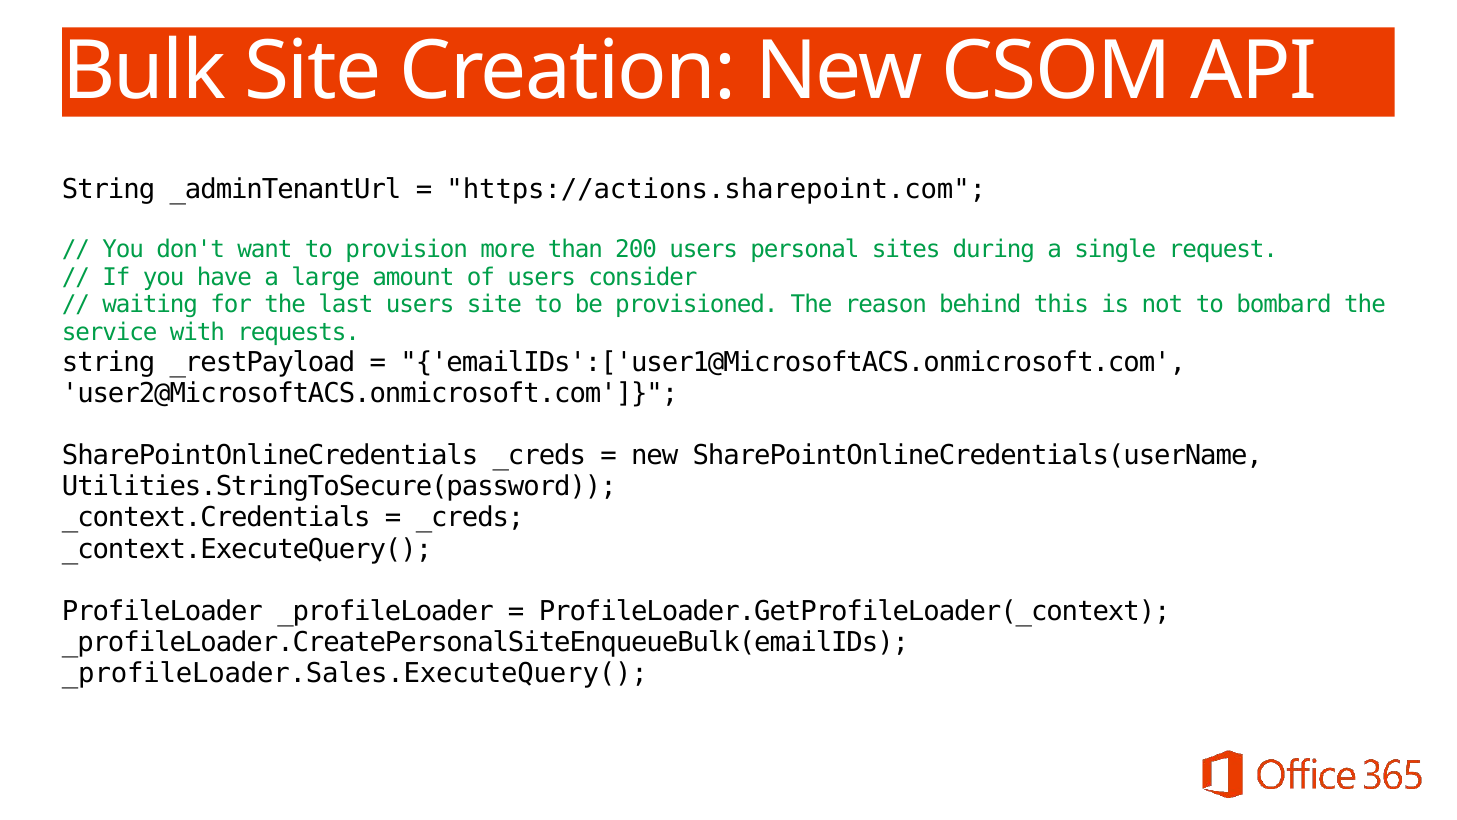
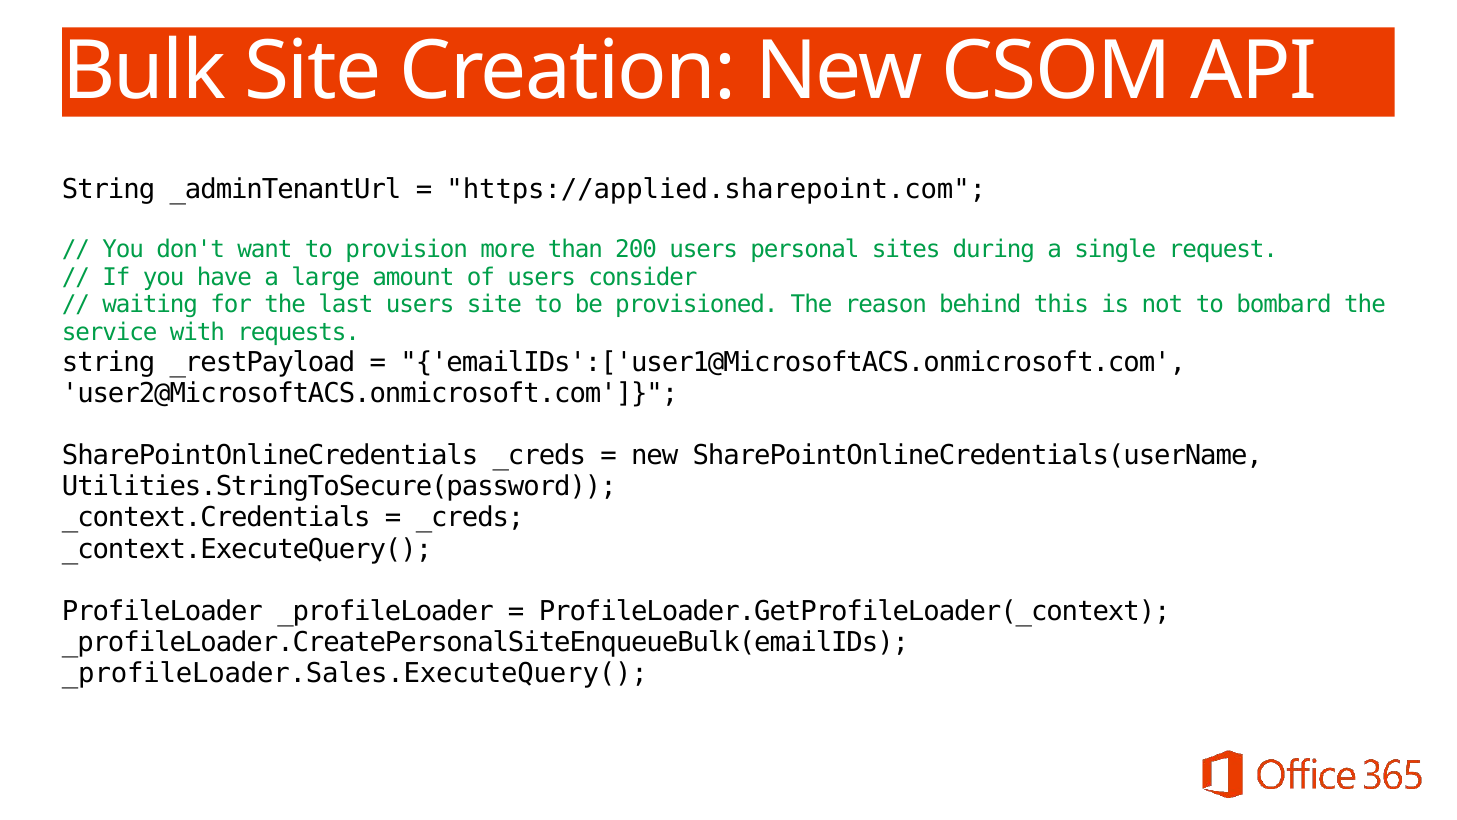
https://actions.sharepoint.com: https://actions.sharepoint.com -> https://applied.sharepoint.com (716, 189)
